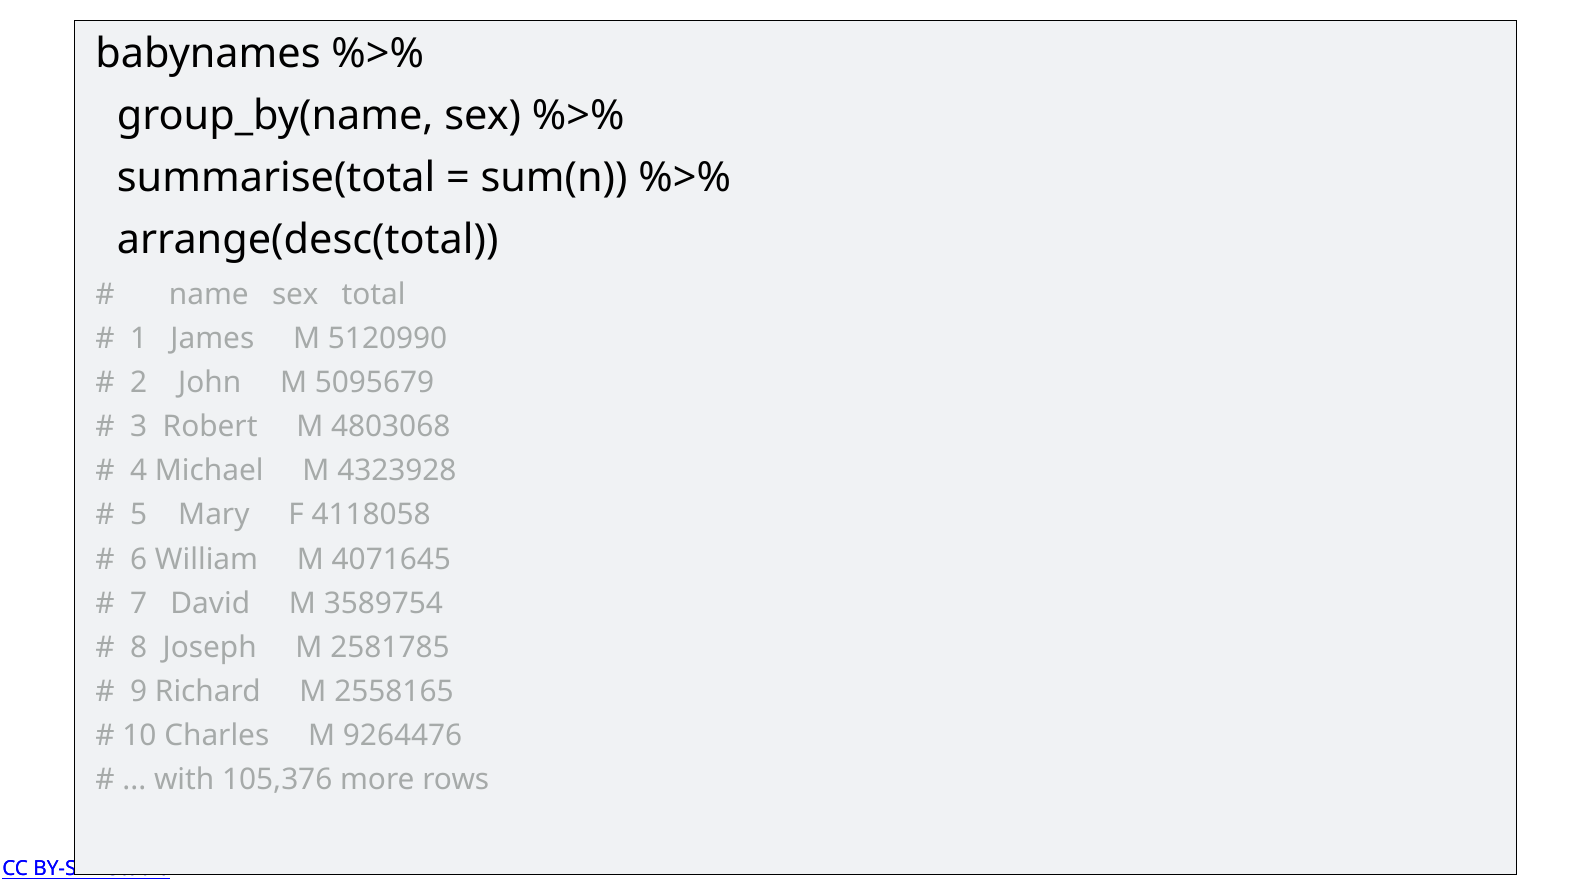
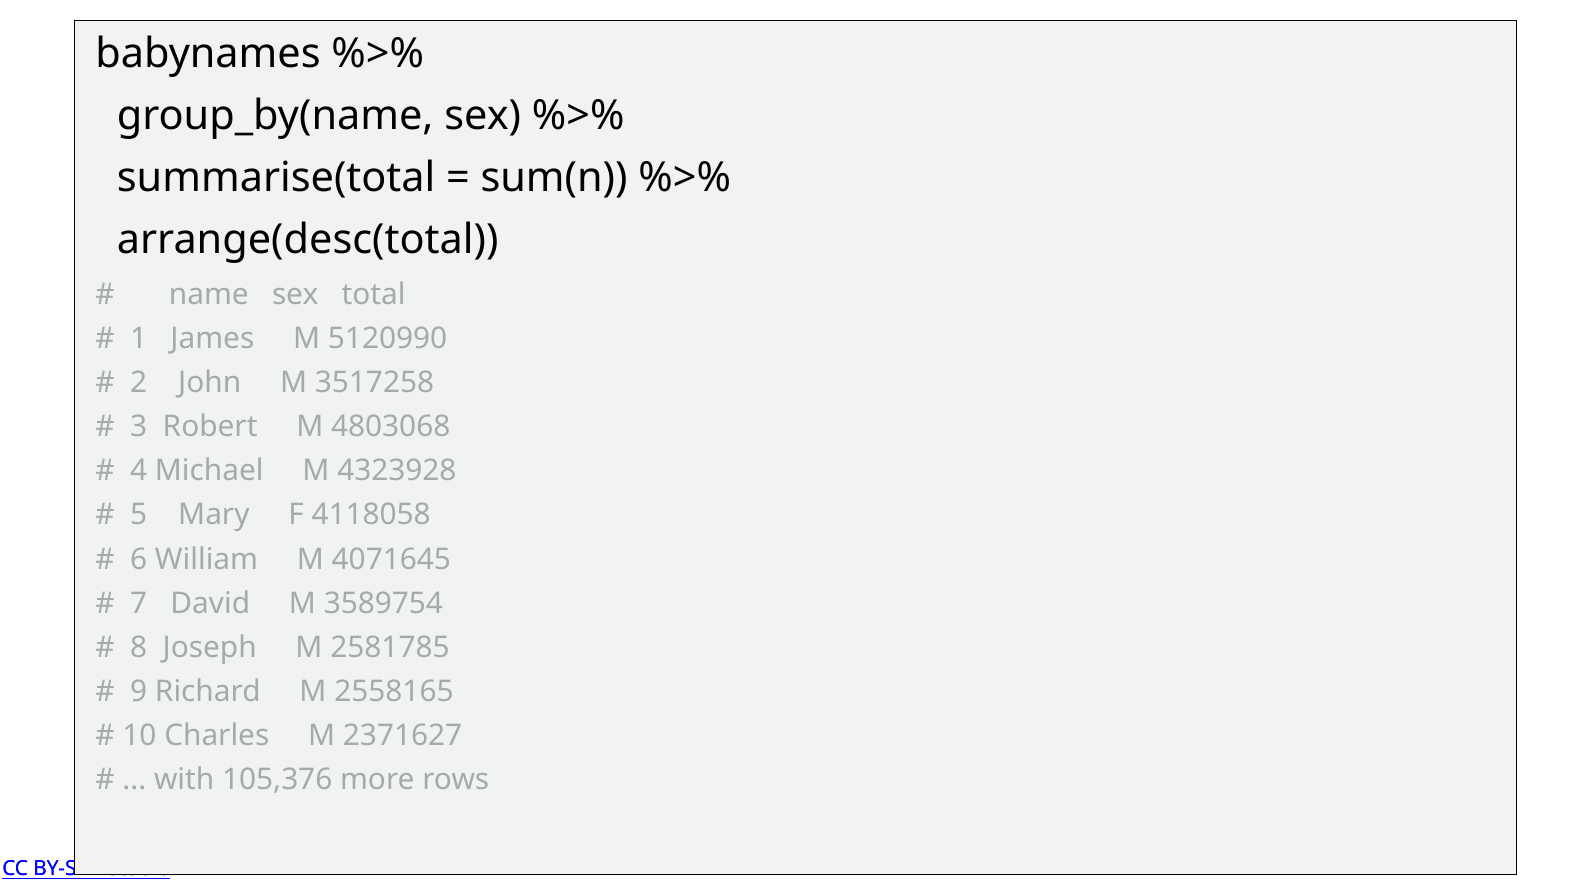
5095679: 5095679 -> 3517258 (374, 383)
9264476: 9264476 -> 2371627 (403, 736)
